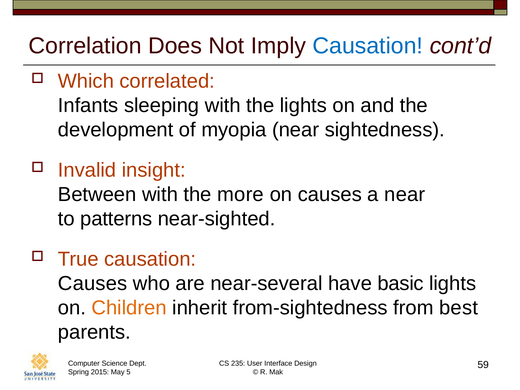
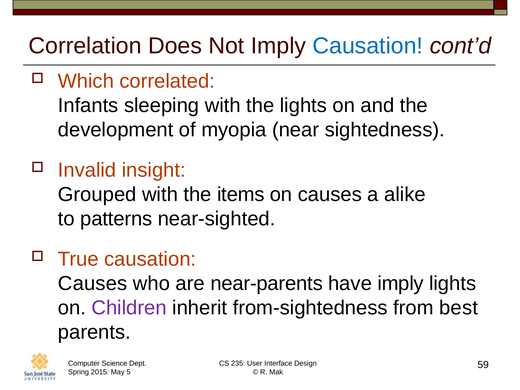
Between: Between -> Grouped (97, 194)
more: more -> items (241, 194)
a near: near -> alike (405, 194)
near-several: near-several -> near-parents (267, 284)
have basic: basic -> imply (401, 284)
Children colour: orange -> purple (129, 308)
